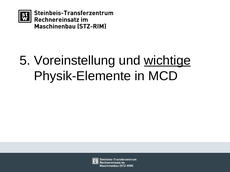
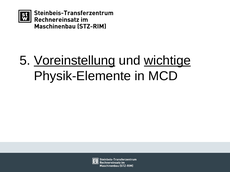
Voreinstellung underline: none -> present (75, 61)
